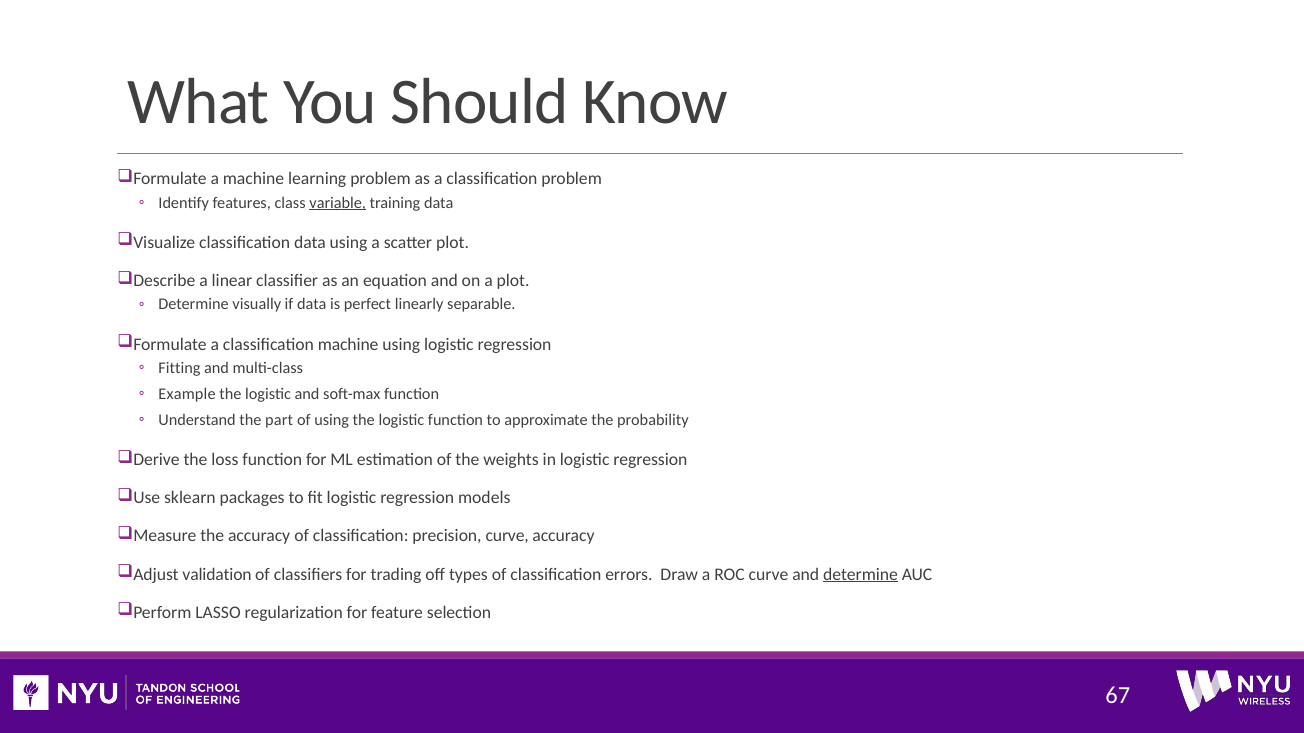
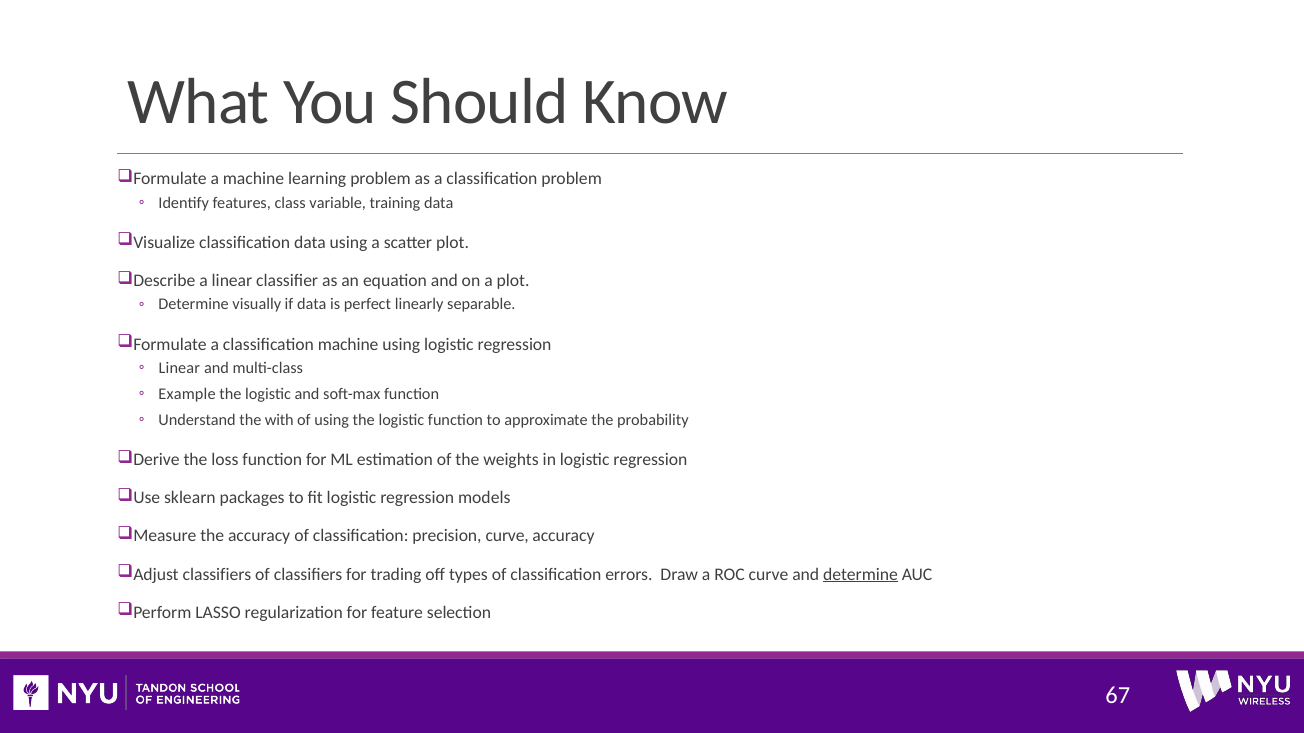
variable underline: present -> none (338, 203)
Fitting: Fitting -> Linear (179, 369)
part: part -> with (279, 420)
validation: validation -> classifiers (217, 575)
